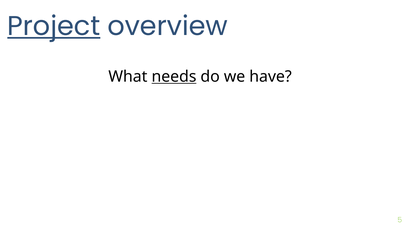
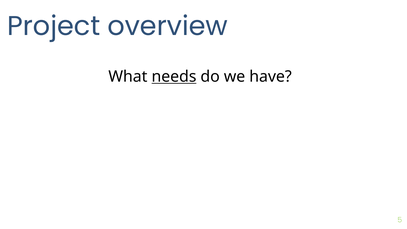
Project underline: present -> none (54, 26)
